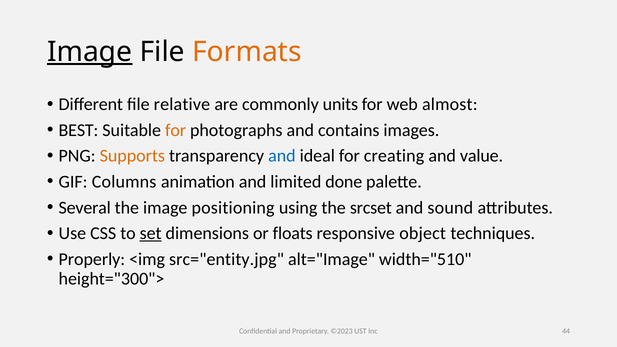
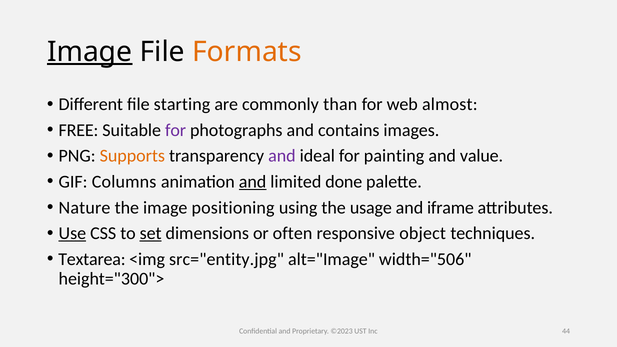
relative: relative -> starting (182, 104)
units: units -> than (340, 104)
BEST: BEST -> FREE (79, 130)
for colour: orange -> purple (176, 130)
and colour: blue -> purple (282, 156)
creating: creating -> painting (394, 156)
and underline: none -> present (253, 182)
Several: Several -> Nature (85, 208)
srcset: srcset -> usage (371, 208)
sound: sound -> iframe (450, 208)
Use underline: none -> present (72, 233)
floats: floats -> often (293, 233)
Properly: Properly -> Textarea (92, 259)
width="510: width="510 -> width="506 (425, 259)
